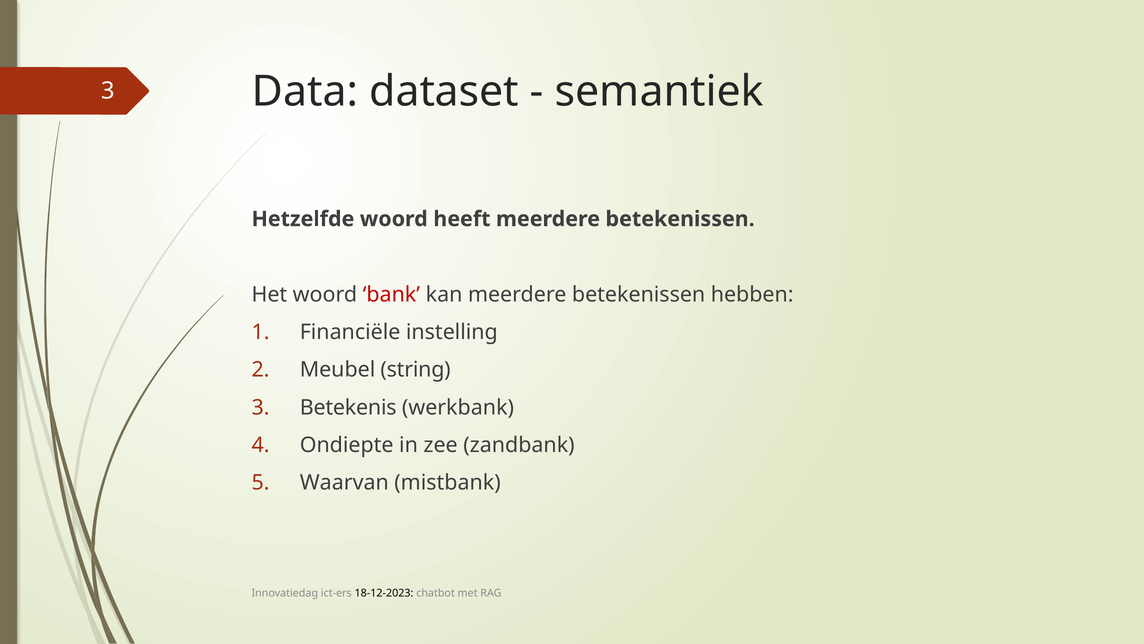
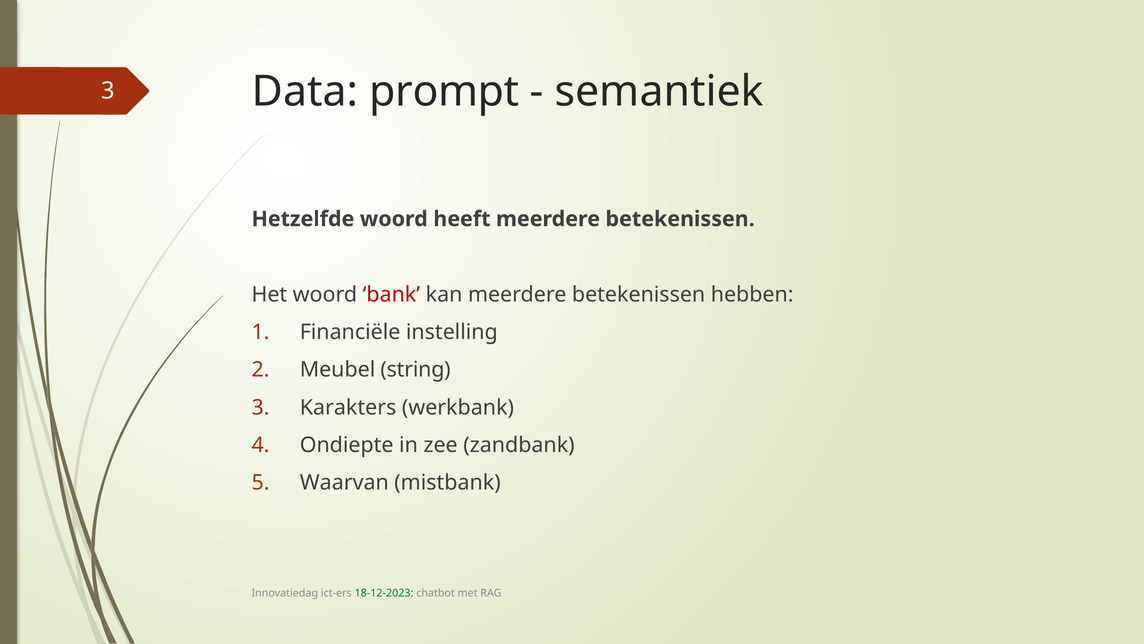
dataset: dataset -> prompt (444, 92)
Betekenis: Betekenis -> Karakters (348, 407)
18-12-2023 colour: black -> green (384, 593)
